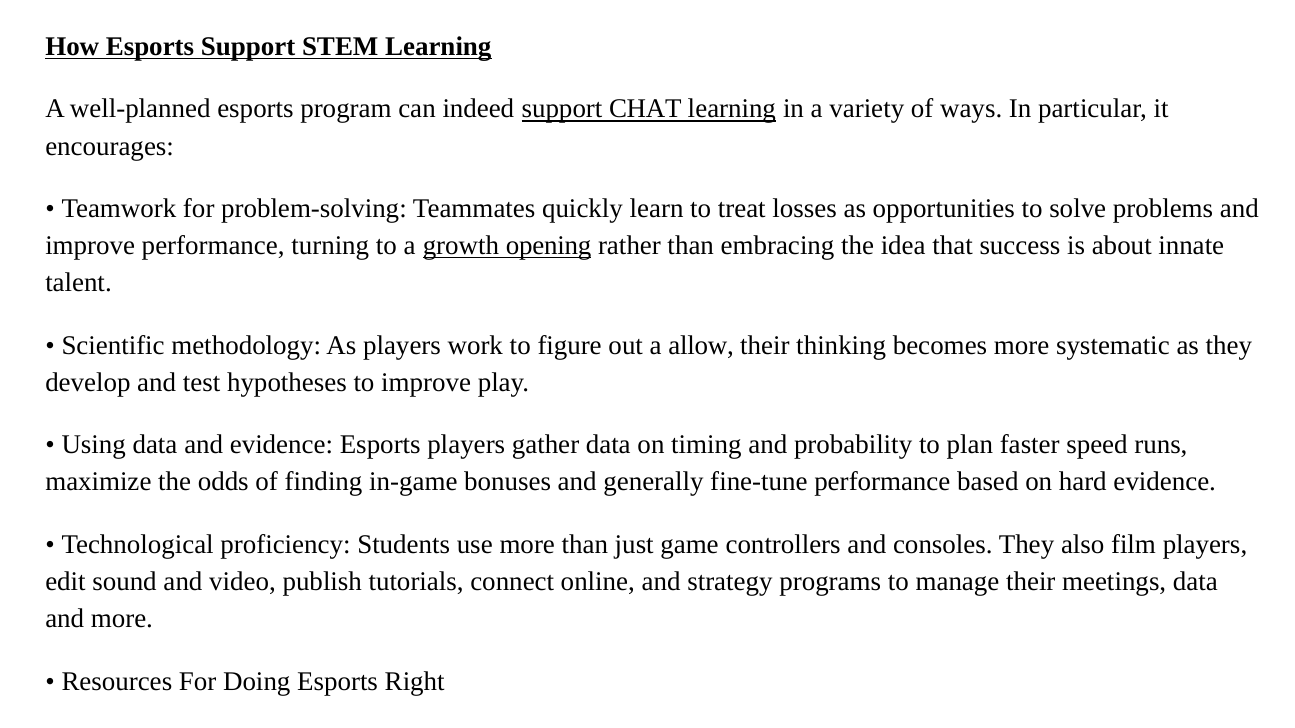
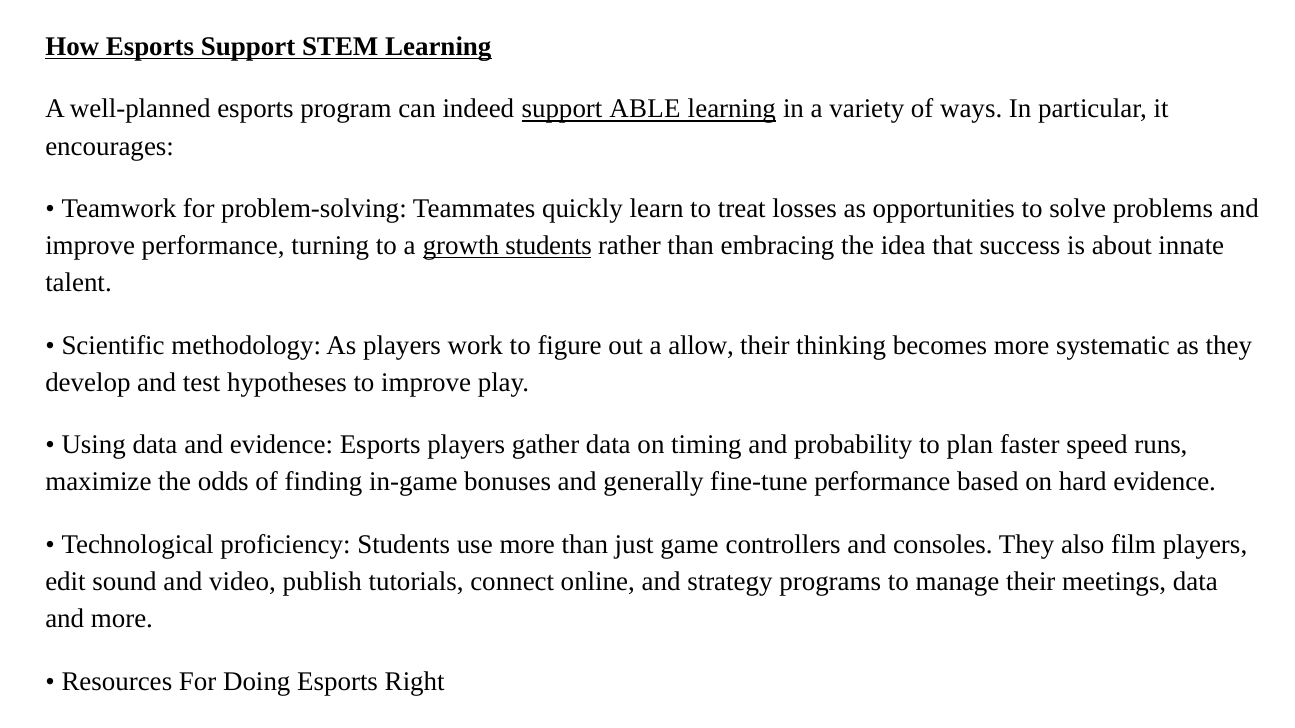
CHAT: CHAT -> ABLE (645, 109)
growth opening: opening -> students (549, 246)
